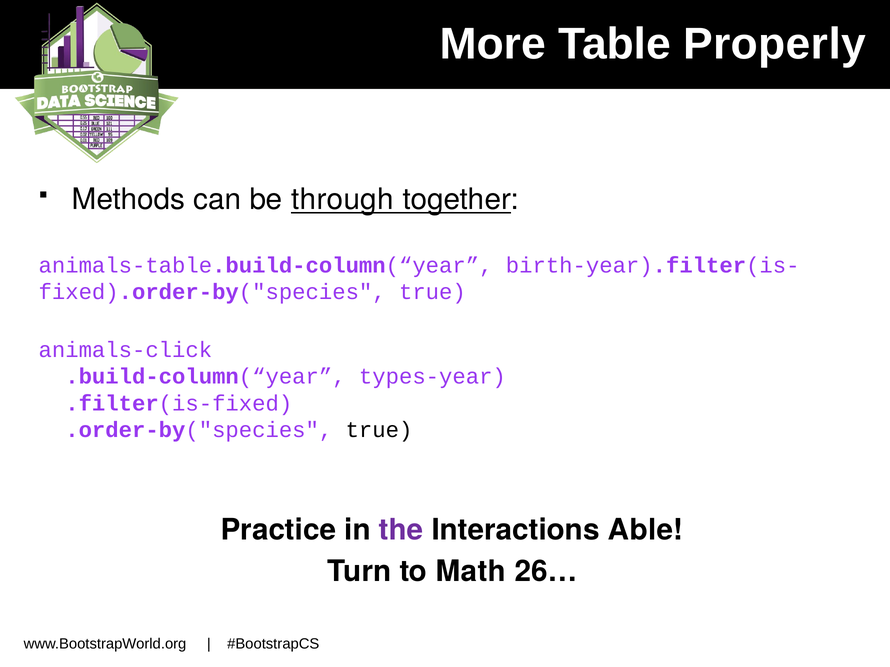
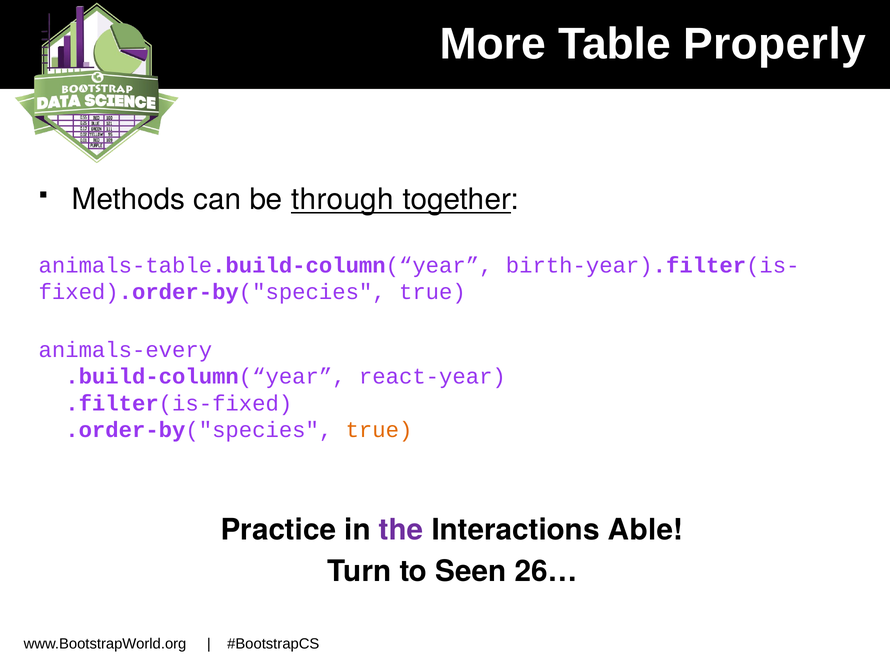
animals-click: animals-click -> animals-every (125, 350)
types-year: types-year -> react-year (432, 377)
true colour: black -> orange (379, 430)
Math: Math -> Seen (471, 572)
